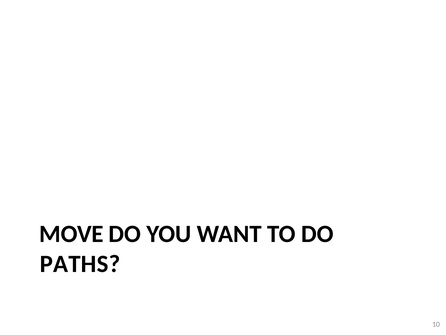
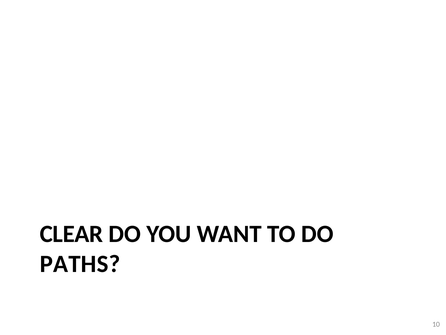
MOVE: MOVE -> CLEAR (71, 234)
